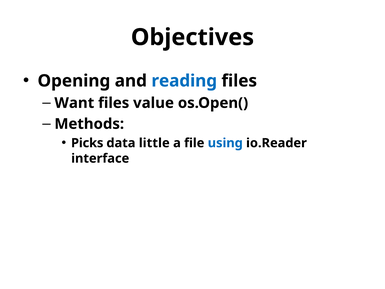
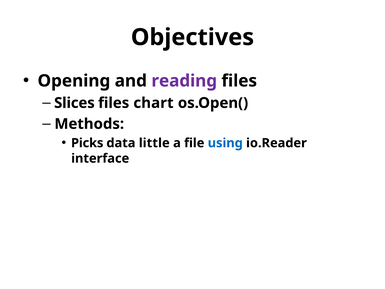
reading colour: blue -> purple (184, 81)
Want: Want -> Slices (74, 103)
value: value -> chart (153, 103)
